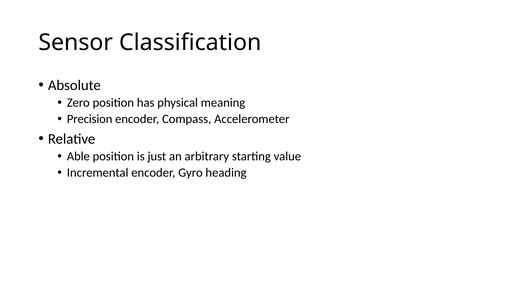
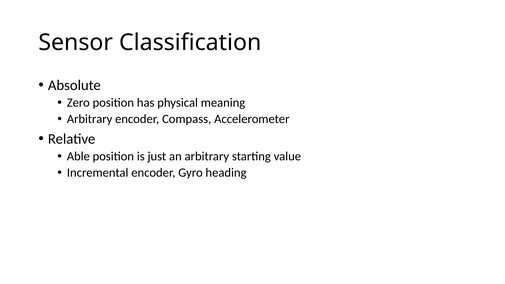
Precision: Precision -> Arbitrary (90, 119)
